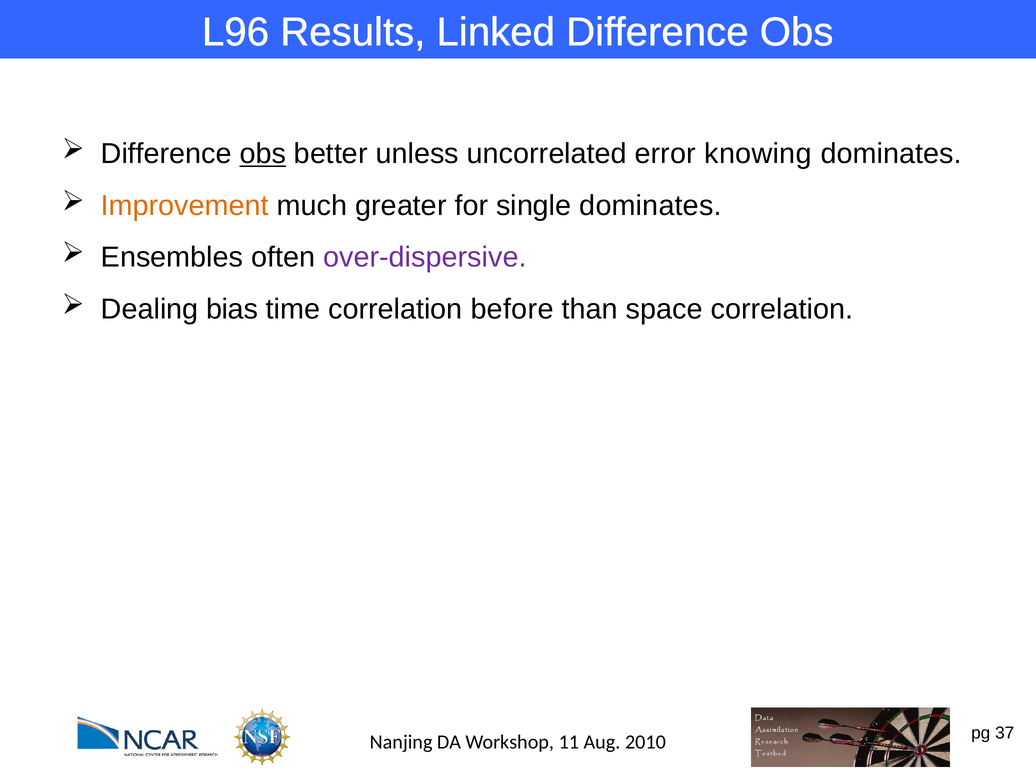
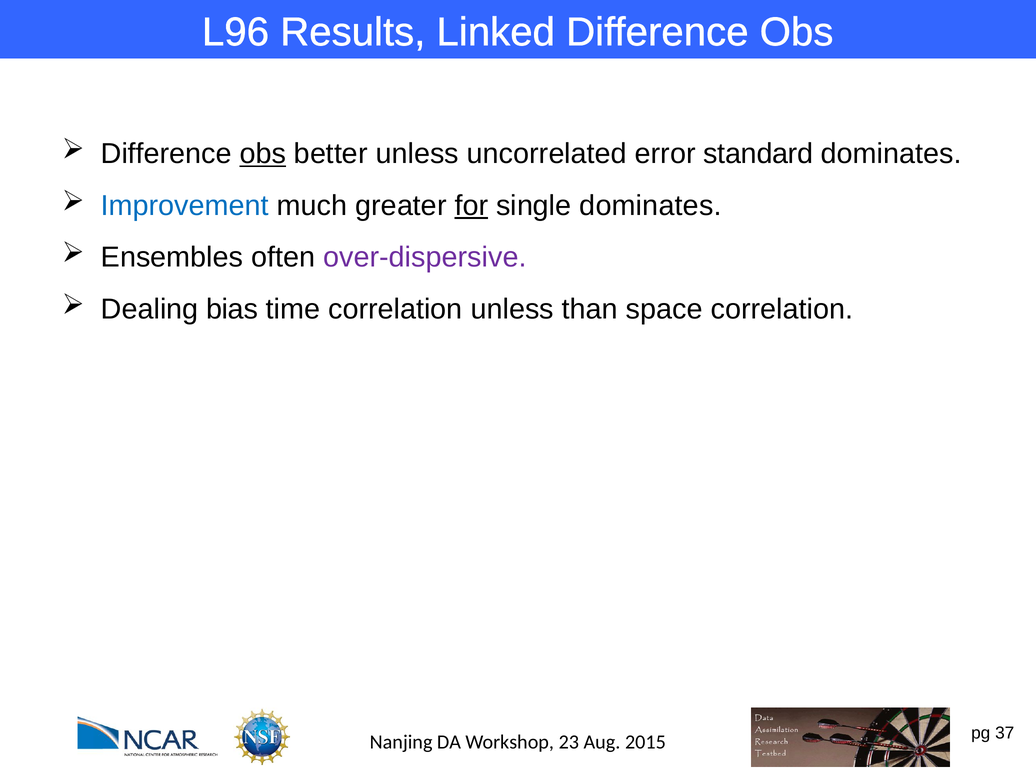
knowing: knowing -> standard (758, 154)
Improvement colour: orange -> blue (185, 206)
for underline: none -> present (471, 206)
correlation before: before -> unless (512, 309)
11: 11 -> 23 (569, 742)
2010: 2010 -> 2015 (645, 742)
